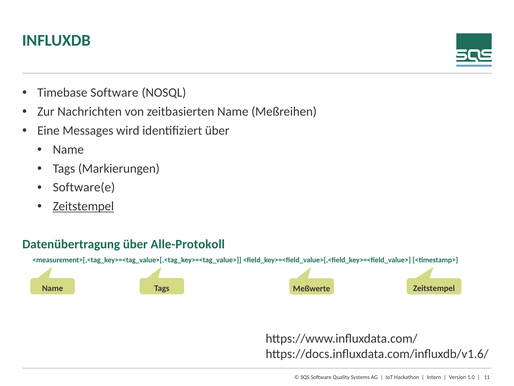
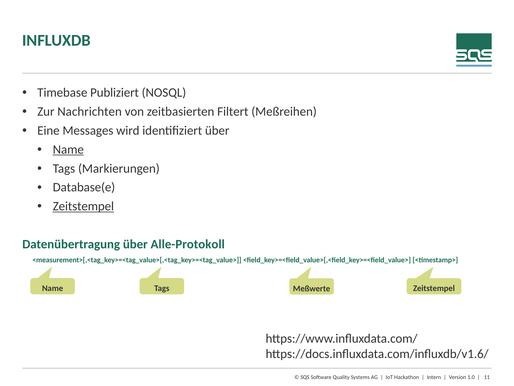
Timebase Software: Software -> Publiziert (115, 92)
zeitbasierten Name: Name -> Filtert (233, 111)
Name underline: none -> present (68, 149)
Software(e: Software(e -> Database(e (84, 187)
